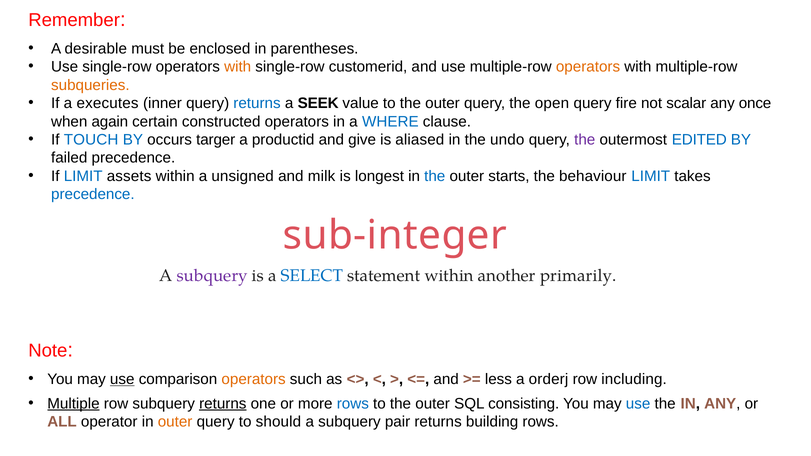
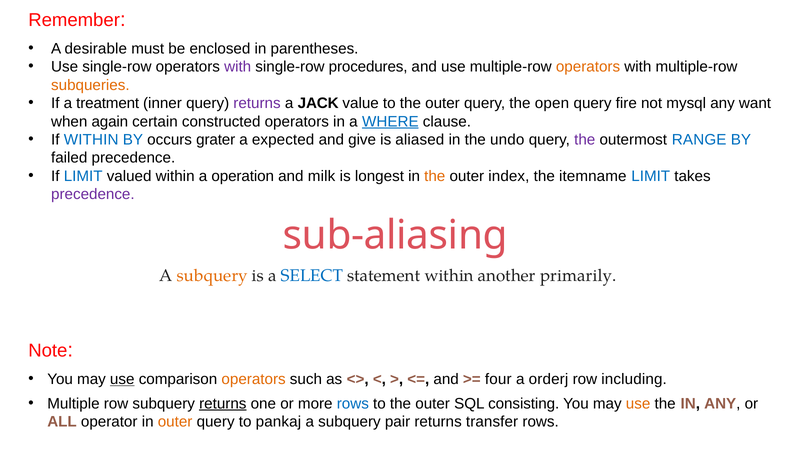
with colour: orange -> purple (238, 67)
customerid: customerid -> procedures (368, 67)
executes: executes -> treatment (108, 103)
returns colour: blue -> purple (257, 103)
SEEK: SEEK -> JACK (318, 103)
scalar: scalar -> mysql (686, 103)
once: once -> want (755, 103)
WHERE underline: none -> present (390, 122)
If TOUCH: TOUCH -> WITHIN (91, 140)
targer: targer -> grater (216, 140)
productid: productid -> expected (283, 140)
EDITED: EDITED -> RANGE (699, 140)
assets: assets -> valued (129, 176)
unsigned: unsigned -> operation (243, 176)
the colour: blue -> orange (435, 176)
starts: starts -> index (509, 176)
behaviour: behaviour -> itemname (593, 176)
precedence colour: blue -> purple (93, 195)
sub-integer: sub-integer -> sub-aliasing (395, 235)
subquery colour: purple -> orange (212, 276)
less: less -> four (498, 379)
Multiple underline: present -> none (73, 404)
use colour: blue -> orange (638, 404)
should: should -> pankaj (278, 422)
building: building -> transfer (492, 422)
